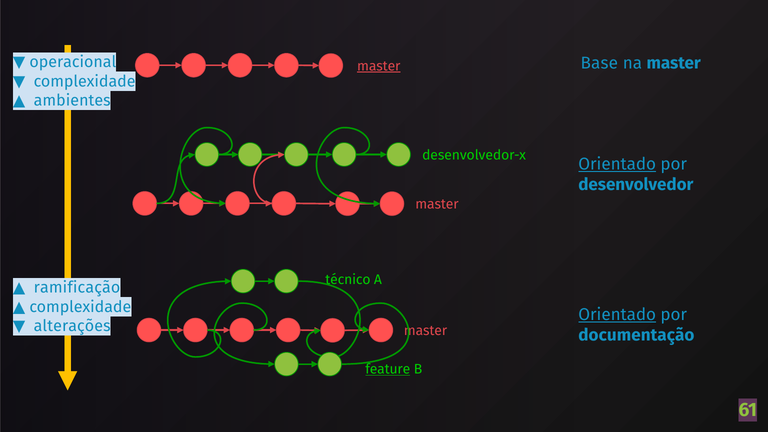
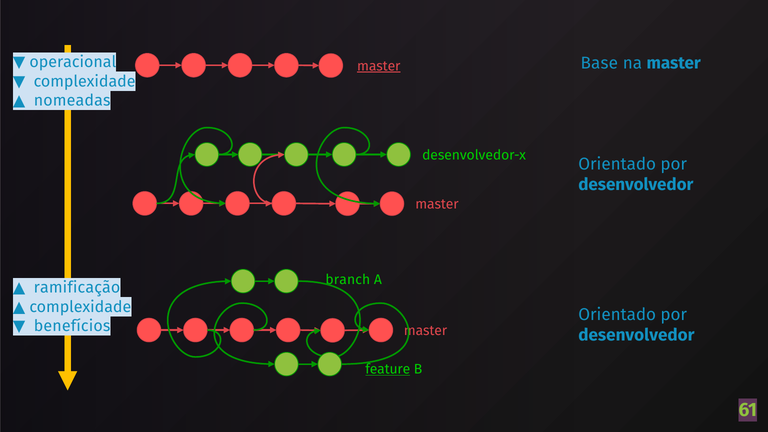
ambientes: ambientes -> nomeadas (72, 100)
Orientado underline: present -> none (617, 164)
técnico: técnico -> branch (348, 280)
Orientado underline: present -> none (617, 315)
alterações: alterações -> benefícios (72, 326)
documentação: documentação -> desenvolvedor (636, 335)
